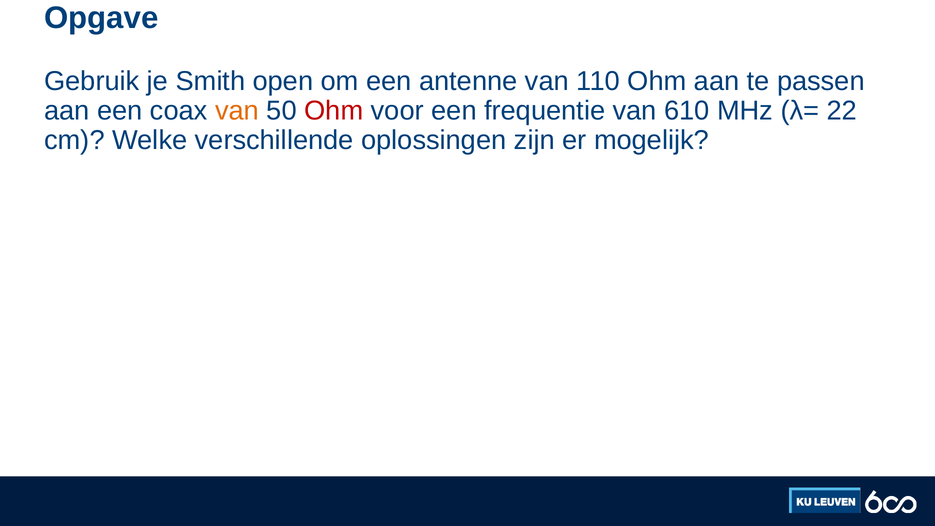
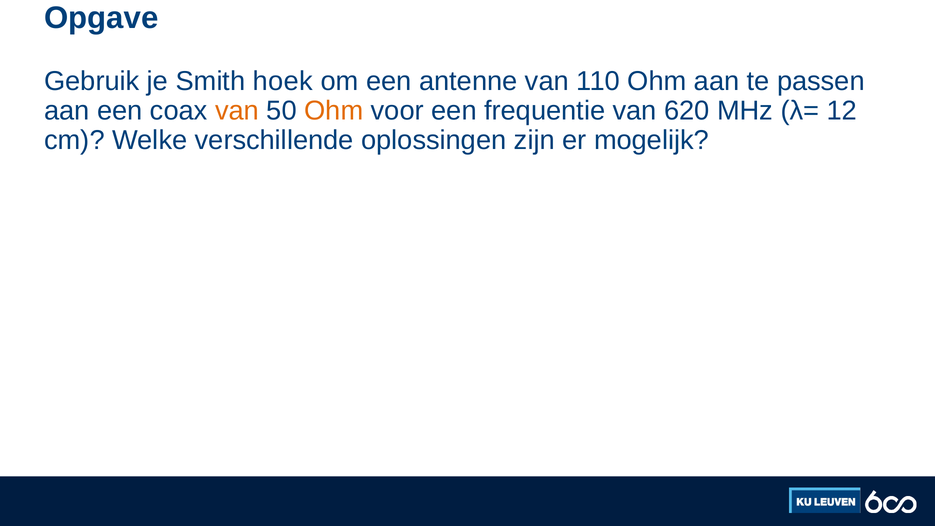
open: open -> hoek (283, 81)
Ohm colour: red -> orange (334, 111)
610: 610 -> 620 (687, 111)
22: 22 -> 12 (842, 111)
